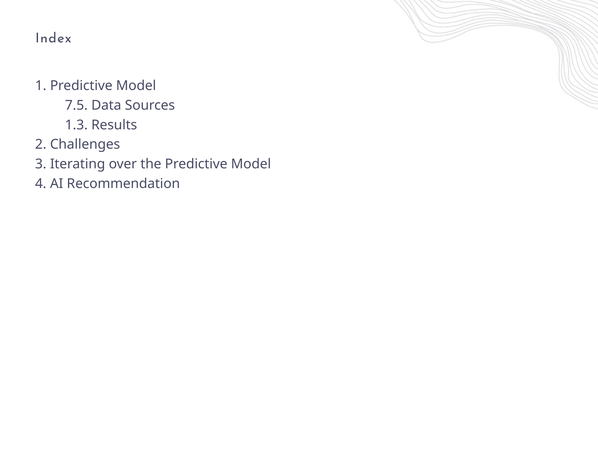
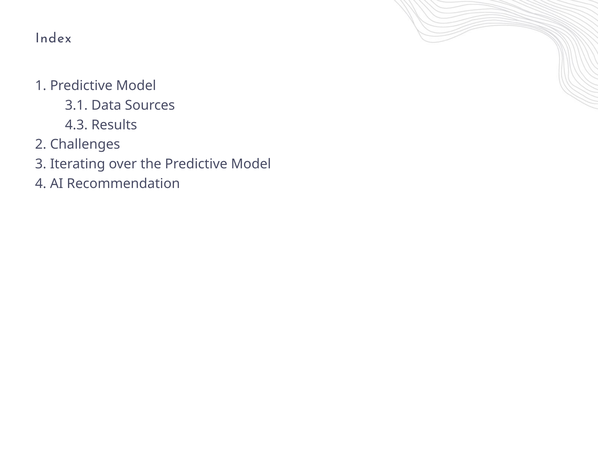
7.5: 7.5 -> 3.1 (76, 105)
1.3: 1.3 -> 4.3 (76, 125)
